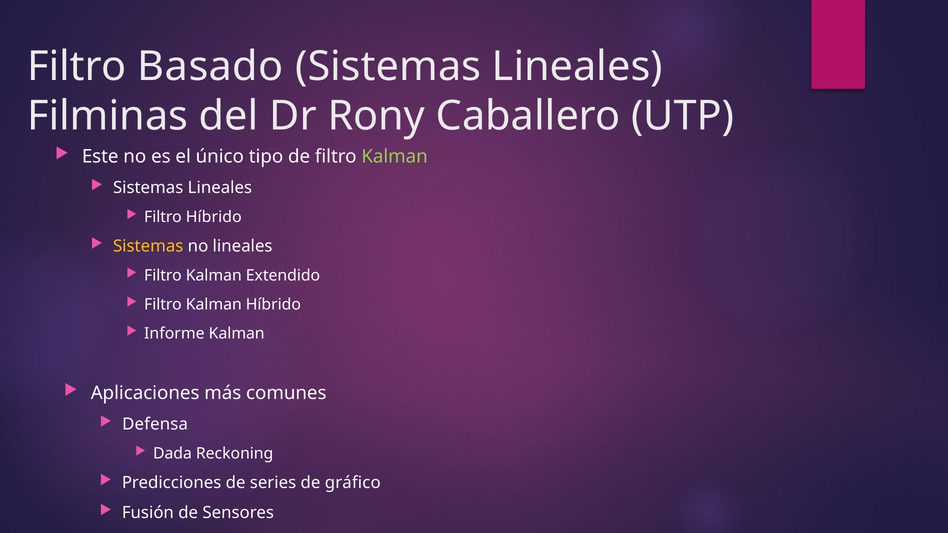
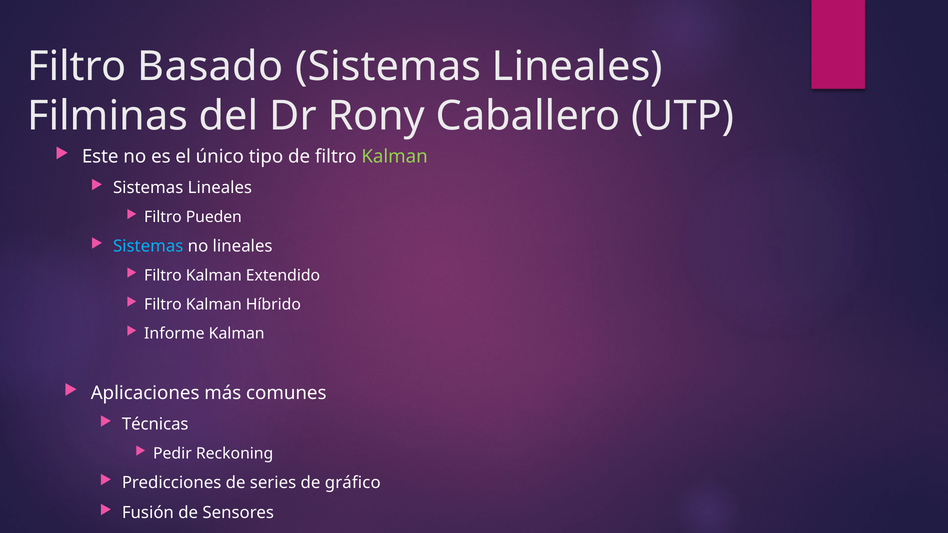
Filtro Híbrido: Híbrido -> Pueden (214, 217)
Sistemas colour: yellow -> light blue (148, 246)
Defensa: Defensa -> Técnicas (155, 424)
Dada: Dada -> Pedir (172, 454)
